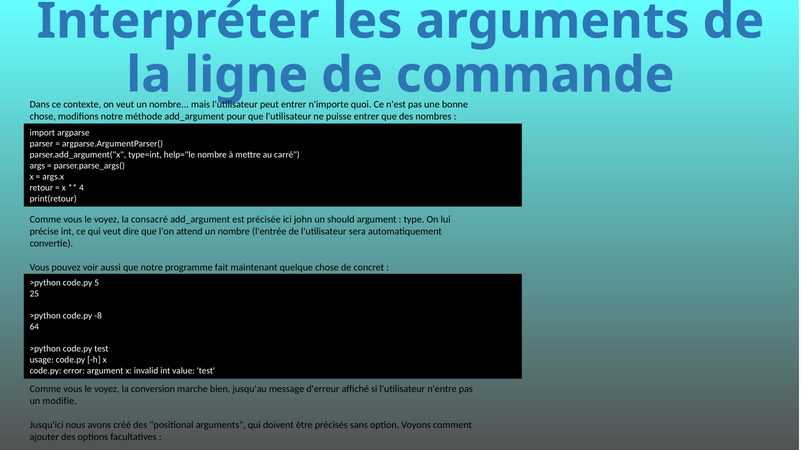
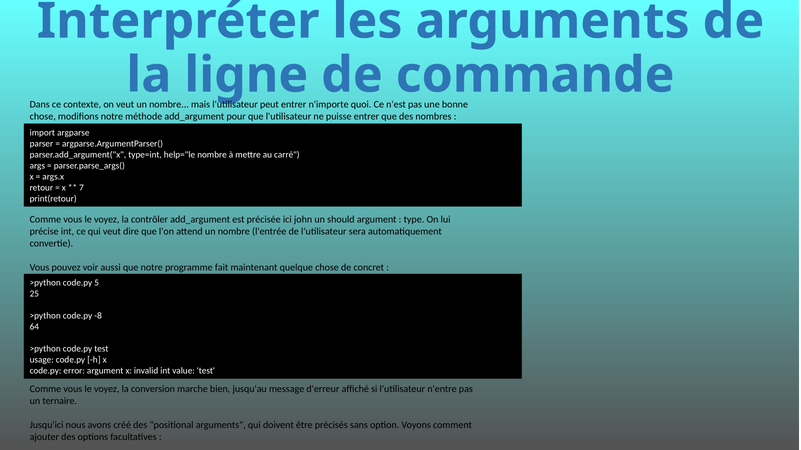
4: 4 -> 7 (81, 188)
consacré: consacré -> contrôler (150, 220)
modifie: modifie -> ternaire (60, 402)
